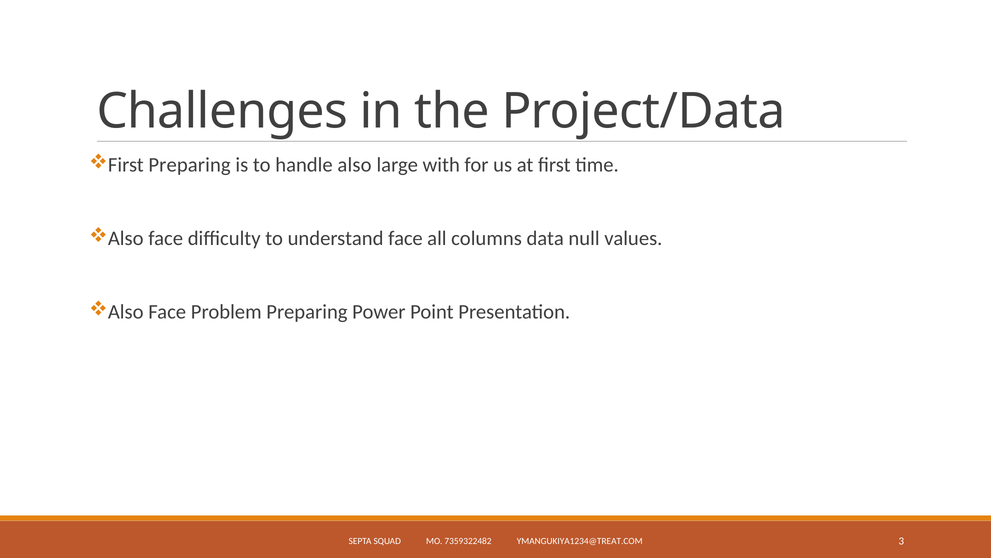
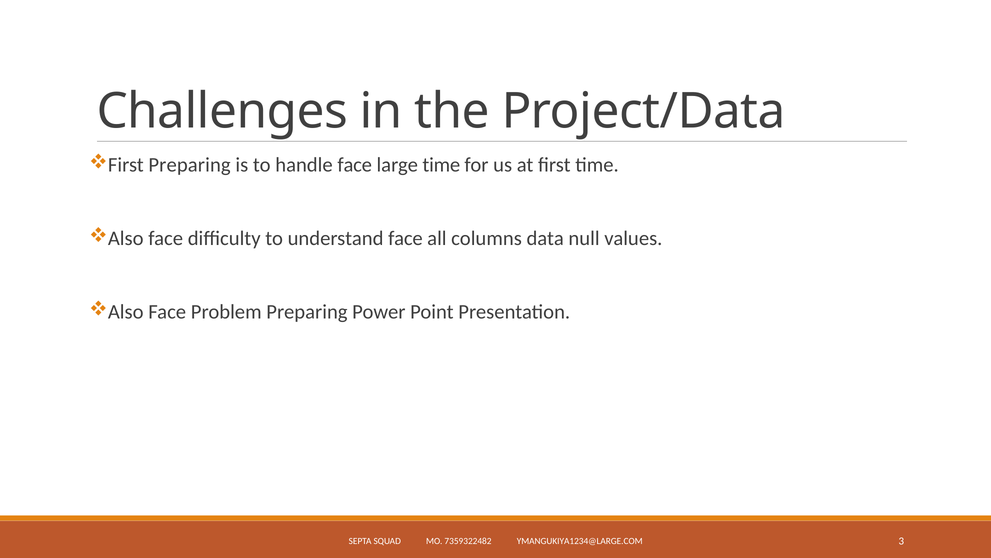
handle also: also -> face (355, 165)
large with: with -> time (441, 165)
YMANGUKIYA1234@TREAT.COM: YMANGUKIYA1234@TREAT.COM -> YMANGUKIYA1234@LARGE.COM (580, 540)
